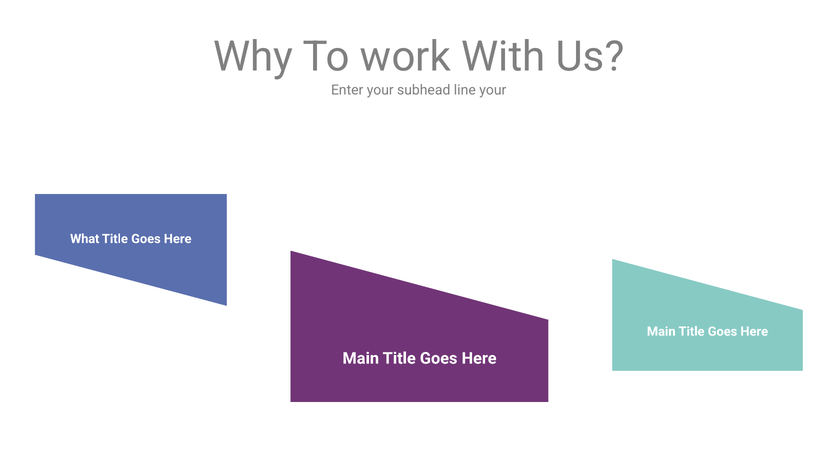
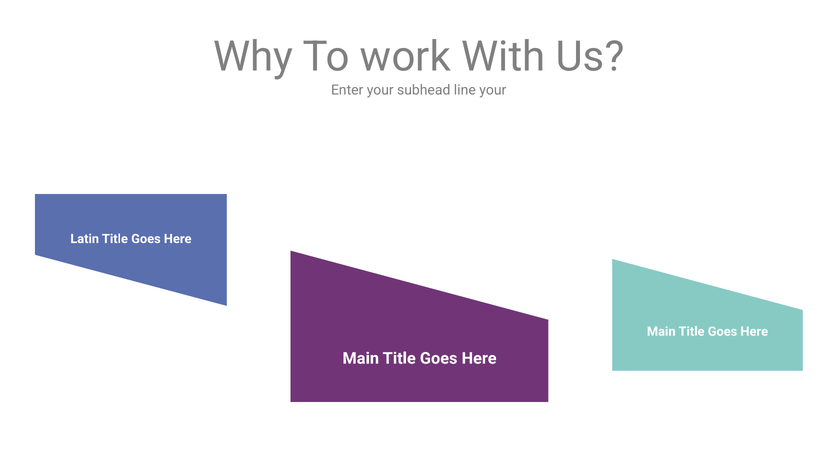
What: What -> Latin (85, 239)
